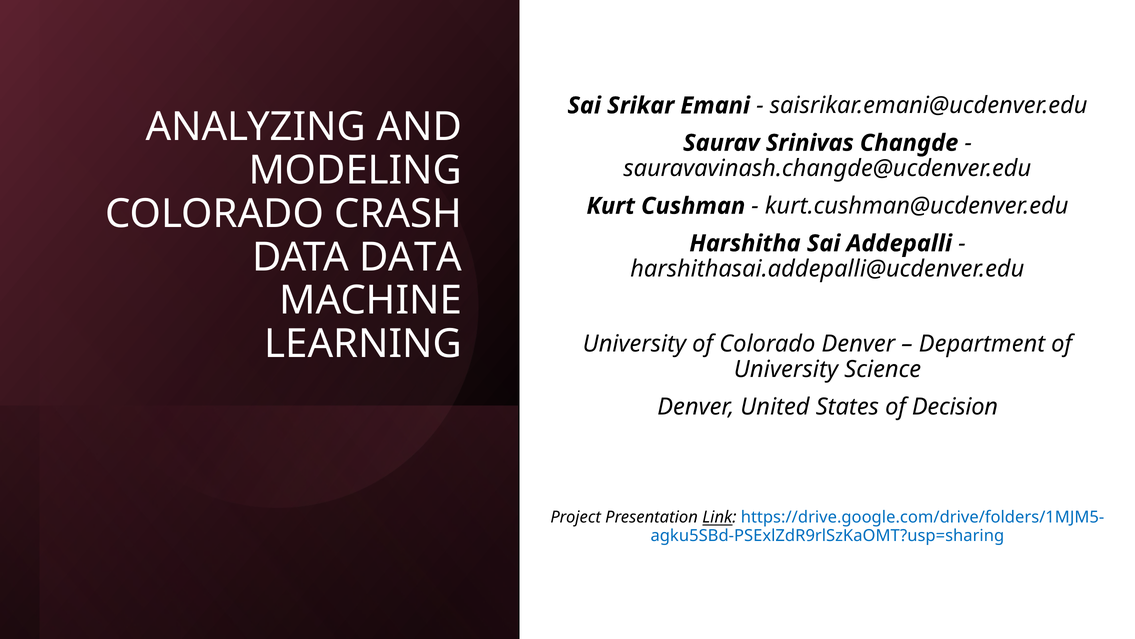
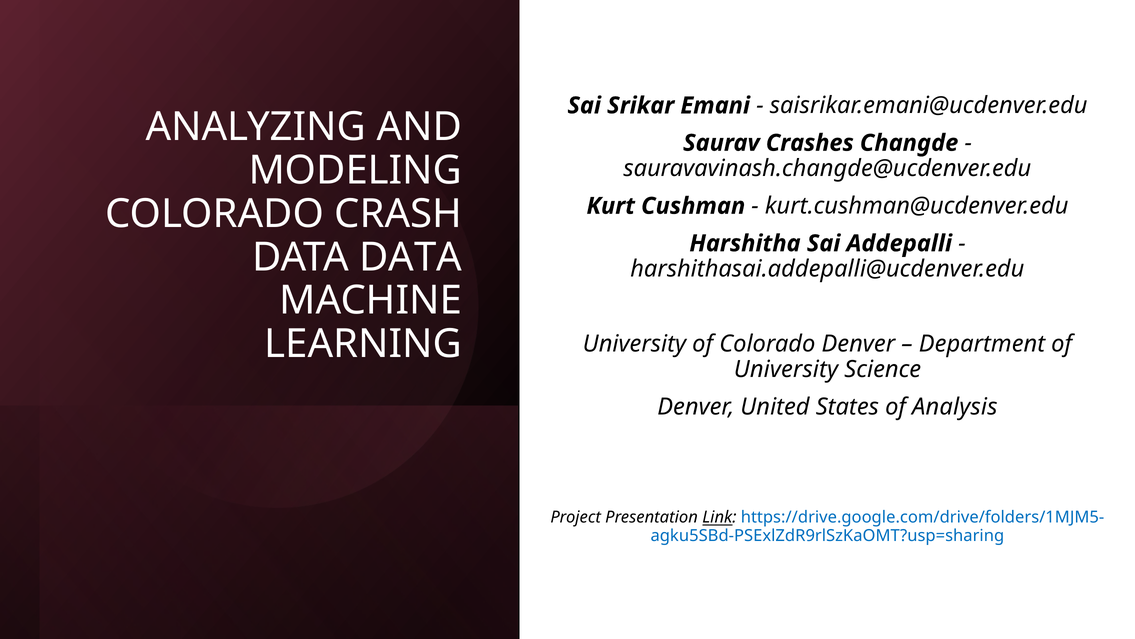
Srinivas: Srinivas -> Crashes (810, 143)
Decision: Decision -> Analysis (955, 407)
